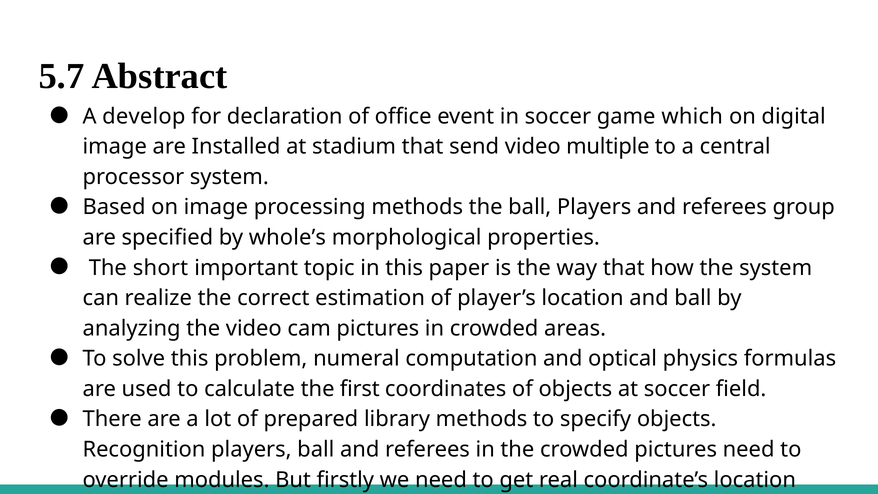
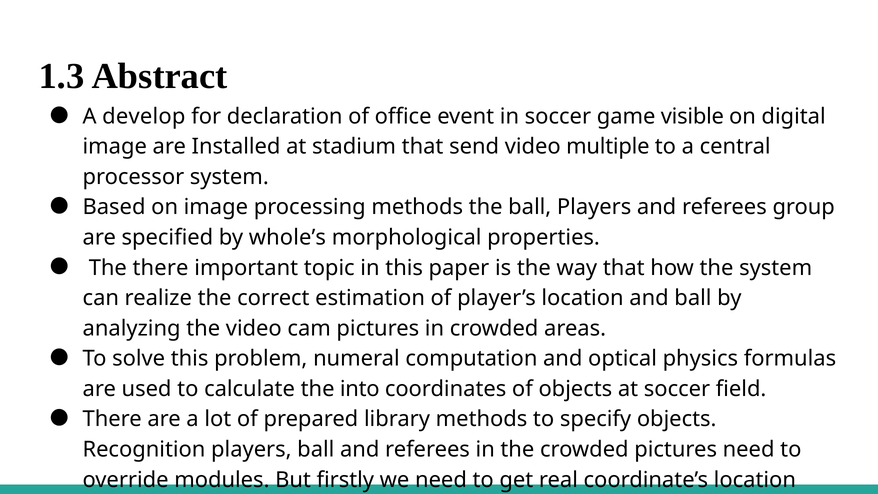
5.7: 5.7 -> 1.3 (62, 76)
game which: which -> visible (692, 116)
The short: short -> there (161, 268)
first: first -> into (360, 389)
